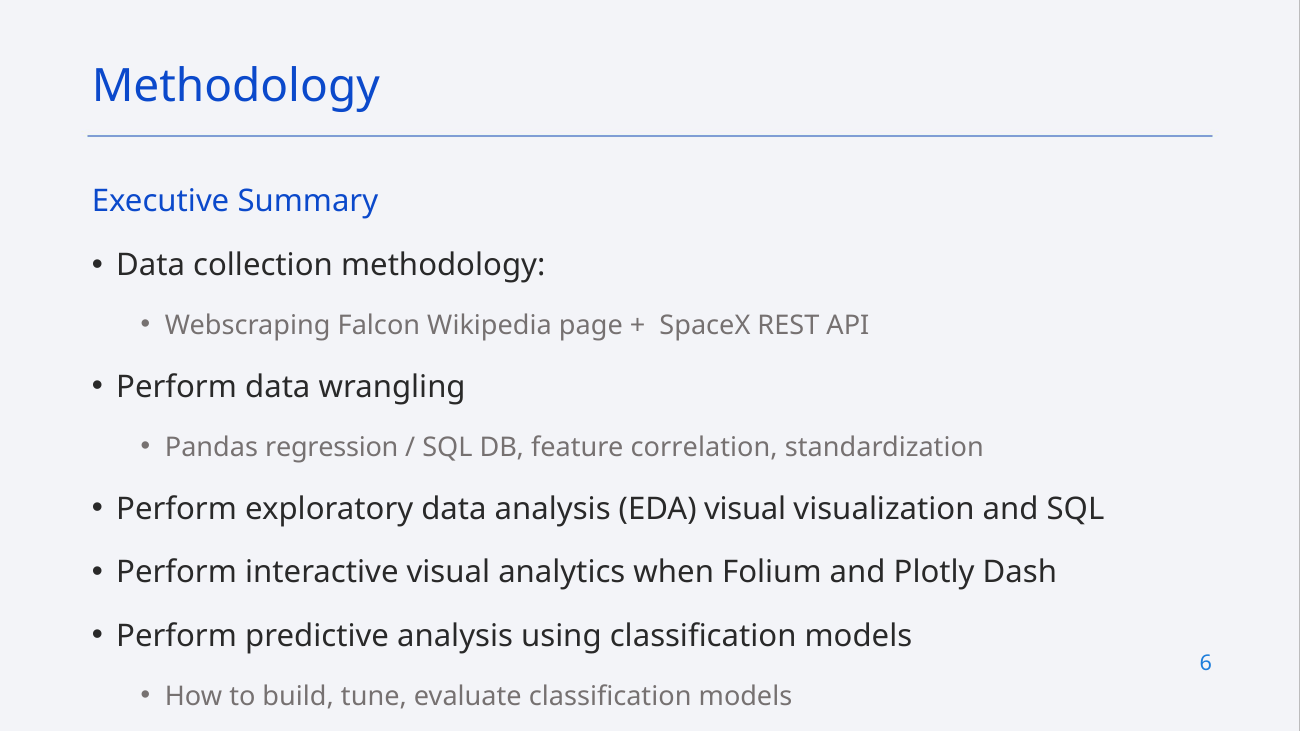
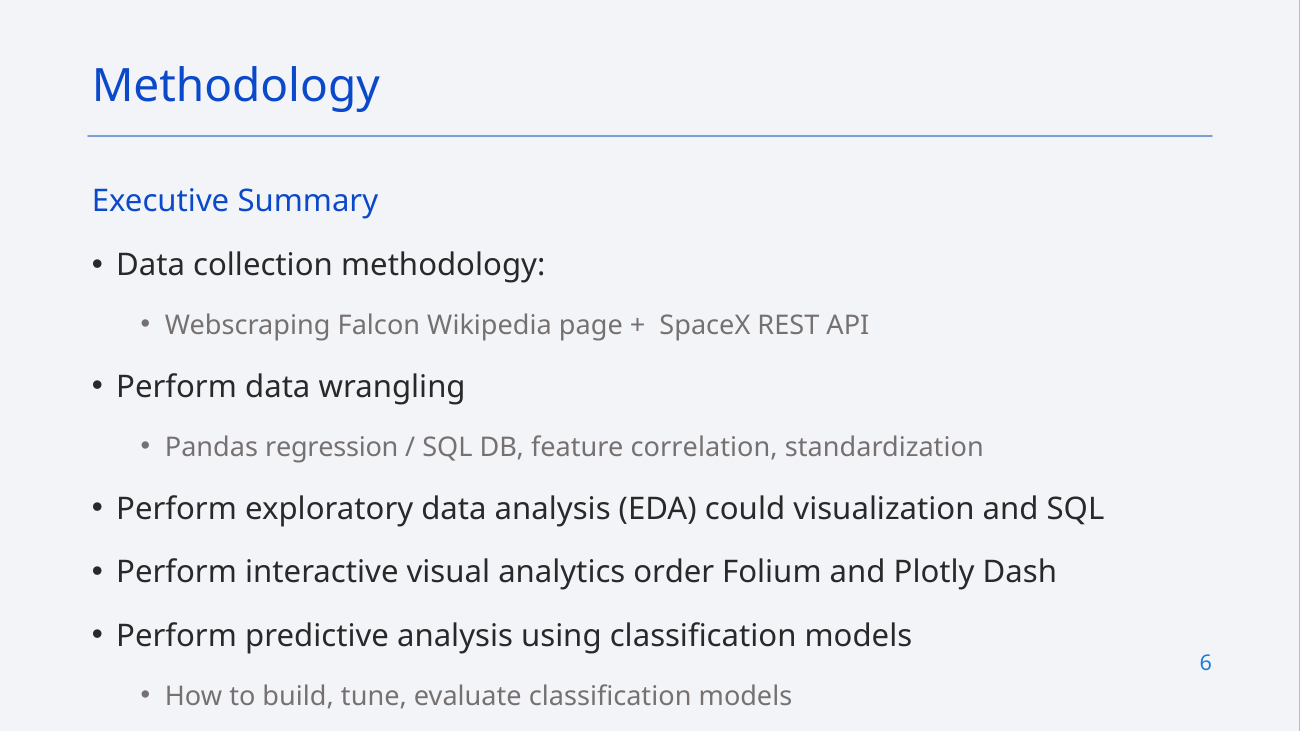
EDA visual: visual -> could (745, 509)
when: when -> order (674, 573)
